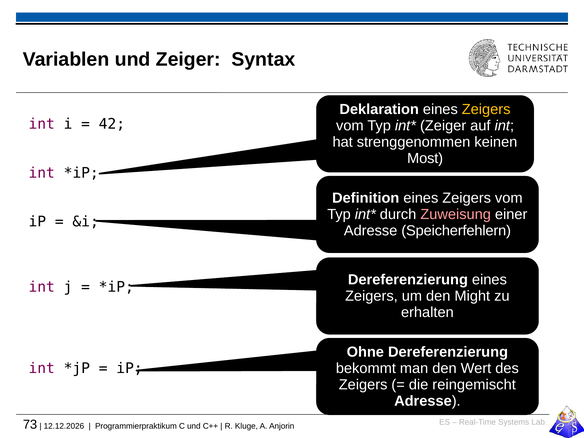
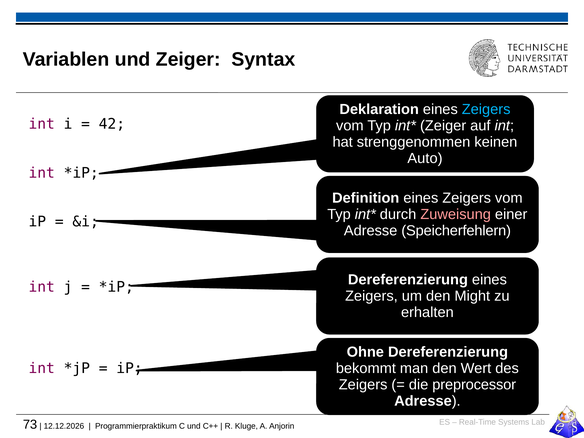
Zeigers colour: yellow -> light blue (486, 109)
Most: Most -> Auto (425, 158)
reingemischt: reingemischt -> preprocessor (474, 385)
